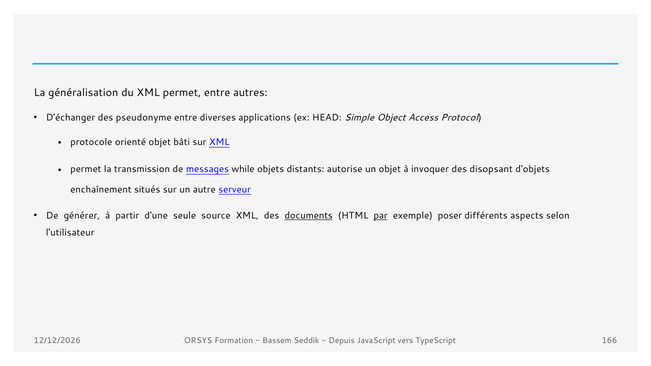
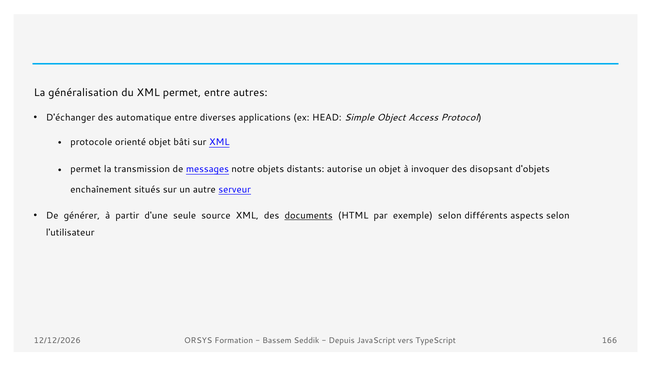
pseudonyme: pseudonyme -> automatique (144, 117)
while: while -> notre (243, 169)
par underline: present -> none (381, 216)
exemple poser: poser -> selon (450, 216)
